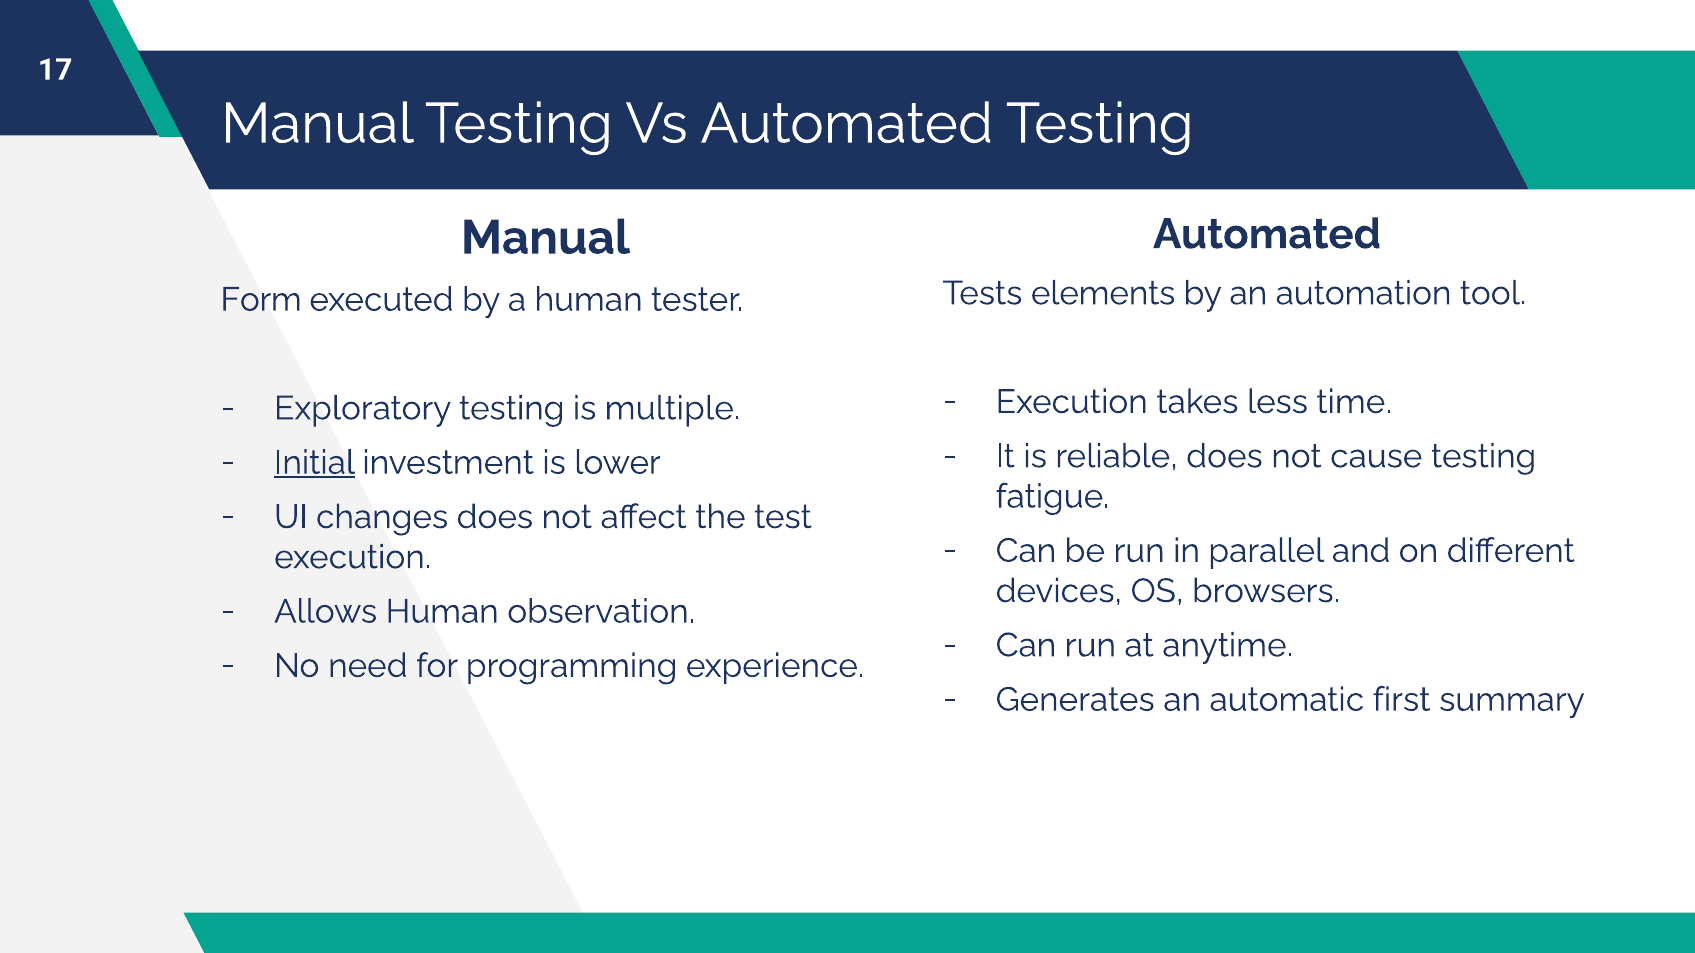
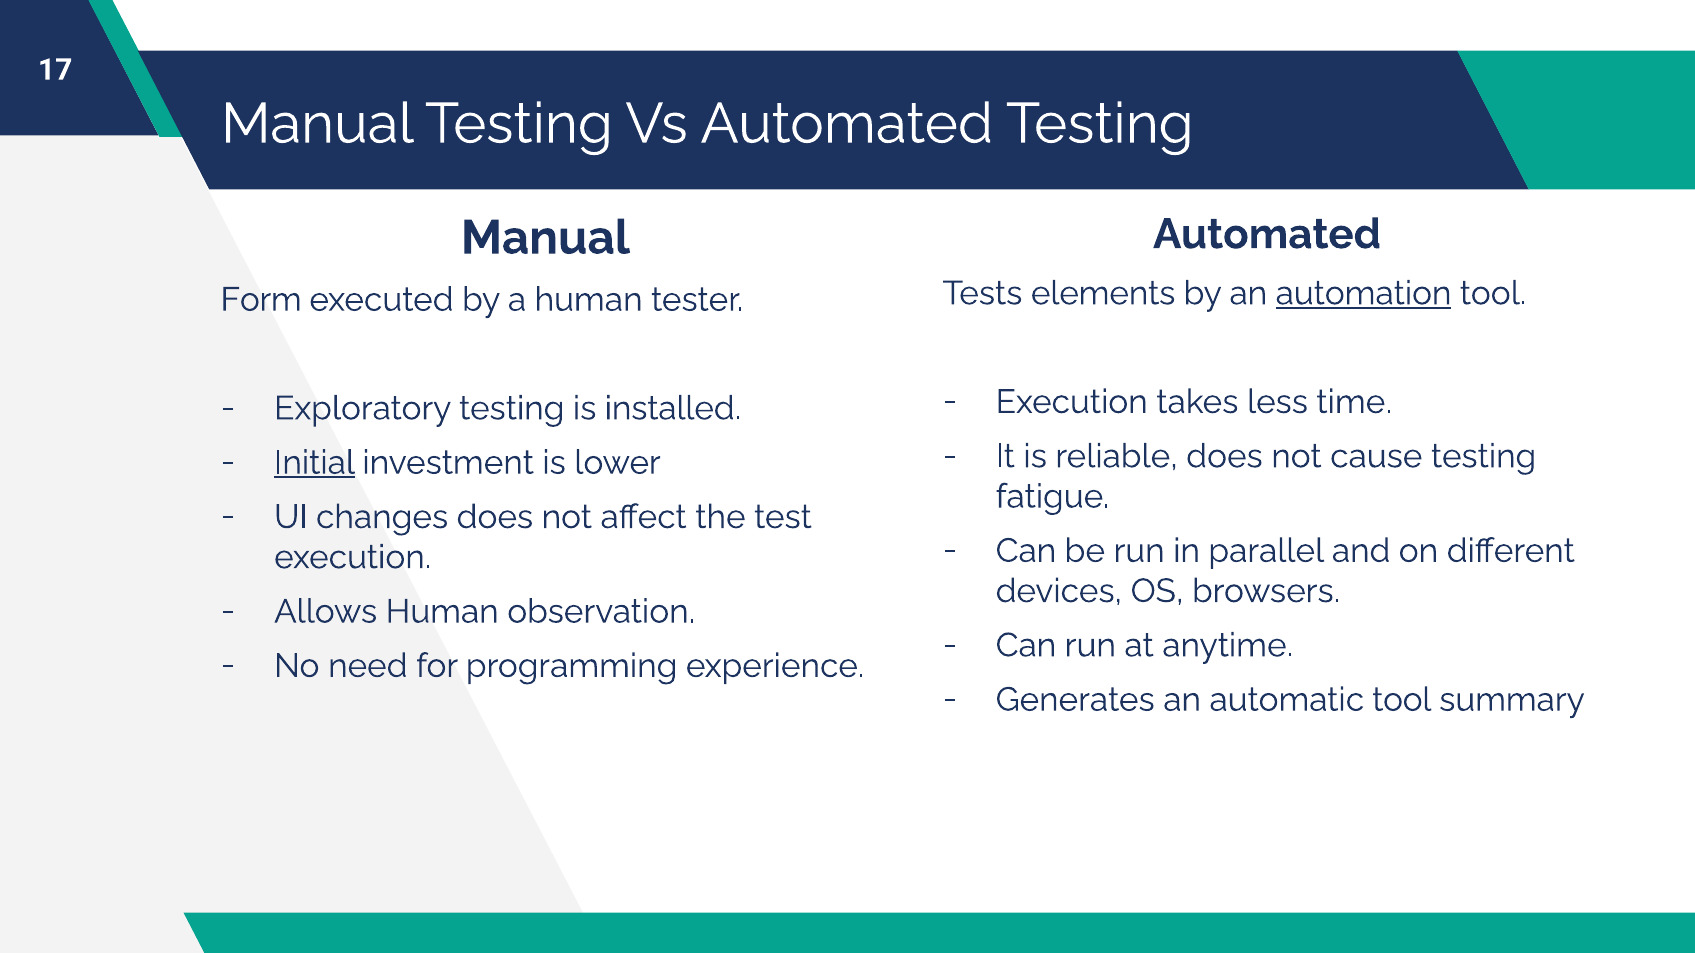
automation underline: none -> present (1364, 293)
multiple: multiple -> installed (673, 408)
automatic first: first -> tool (1402, 700)
